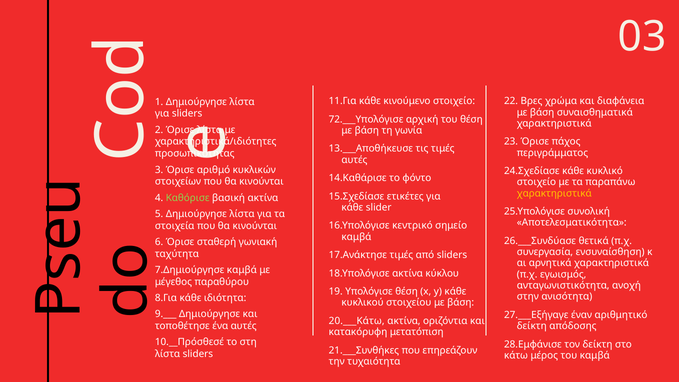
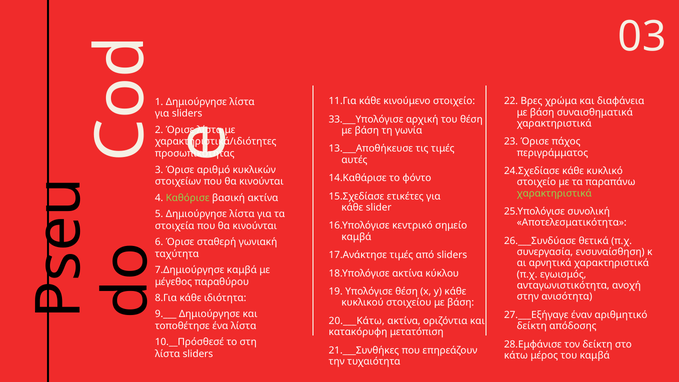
72.___Υπολόγισε: 72.___Υπολόγισε -> 33.___Υπολόγισε (366, 119)
χαρακτηριστικά colour: yellow -> light green (554, 193)
ένα αυτές: αυτές -> λίστα (244, 326)
